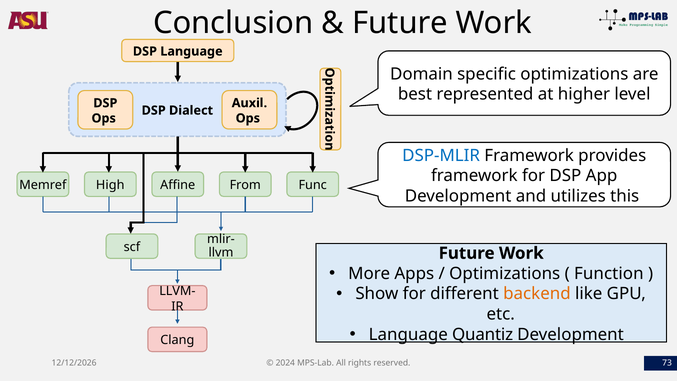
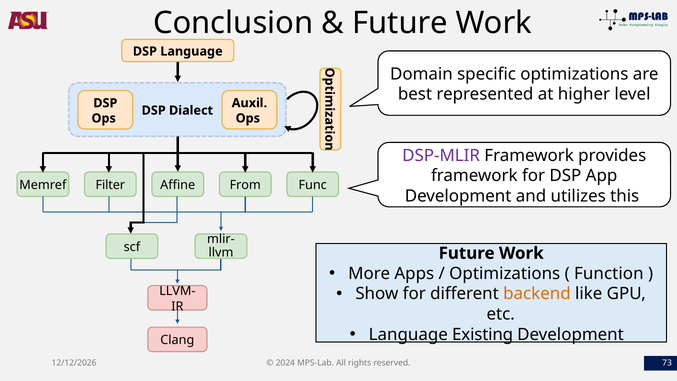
DSP-MLIR colour: blue -> purple (441, 155)
High: High -> Filter (110, 185)
Quantiz: Quantiz -> Existing (483, 334)
